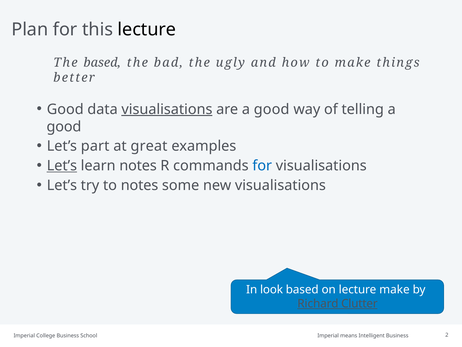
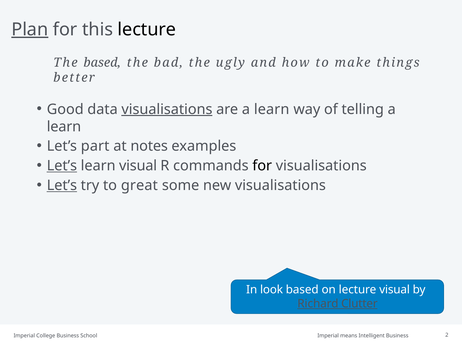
Plan underline: none -> present (30, 29)
are a good: good -> learn (272, 109)
good: good -> learn (64, 126)
great: great -> notes (149, 146)
learn notes: notes -> visual (138, 166)
for colour: blue -> black (262, 166)
Let’s underline: none -> present (62, 185)
to notes: notes -> great (139, 185)
lecture make: make -> visual (395, 289)
